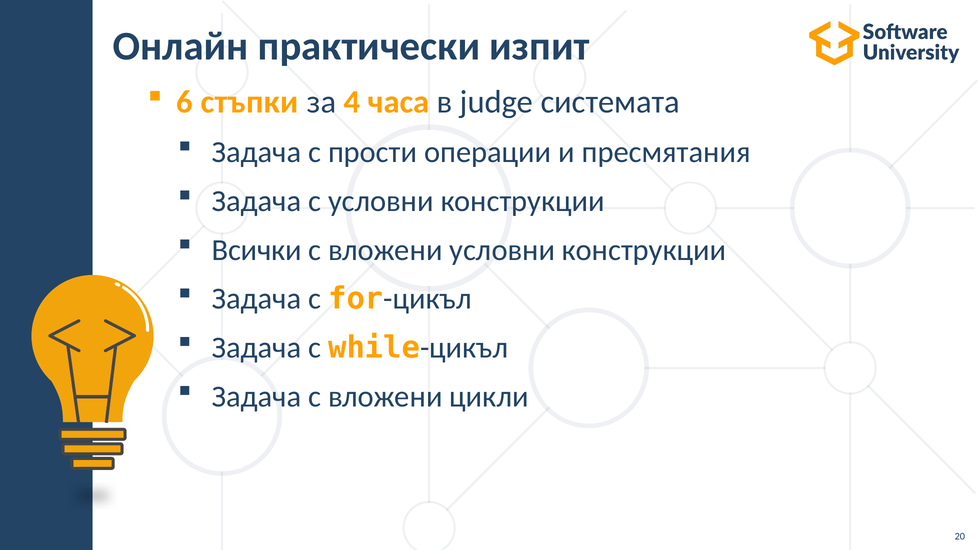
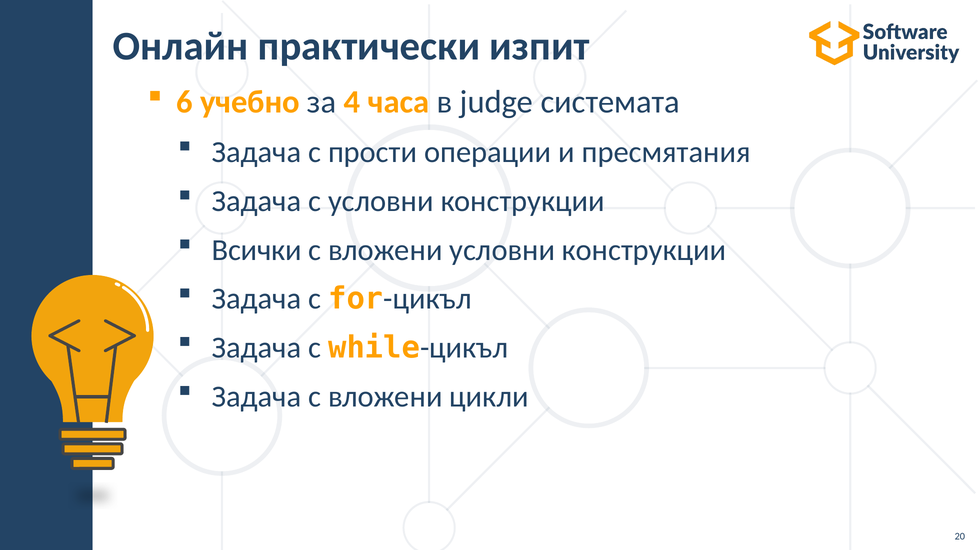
стъпки: стъпки -> учебно (250, 102)
